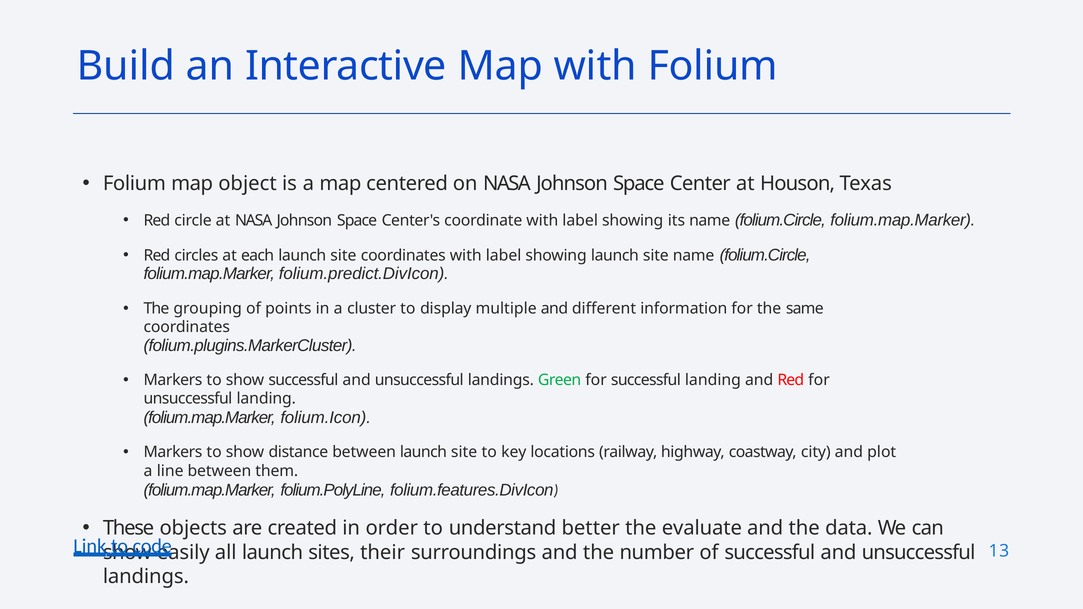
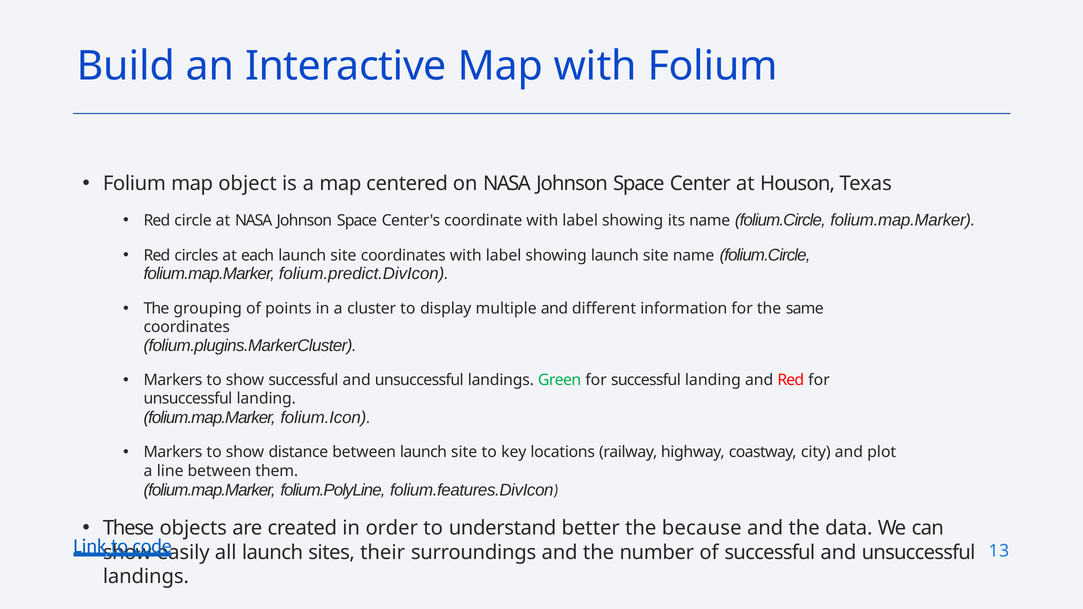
evaluate: evaluate -> because (702, 528)
